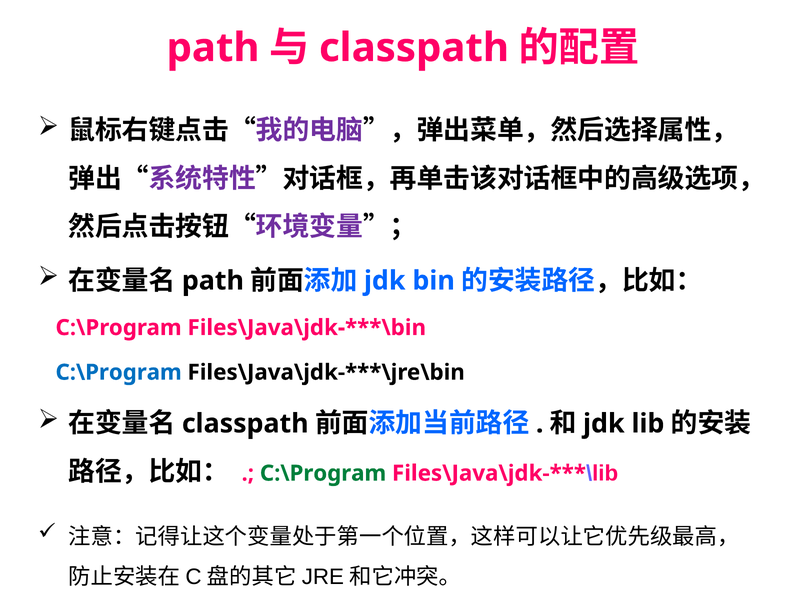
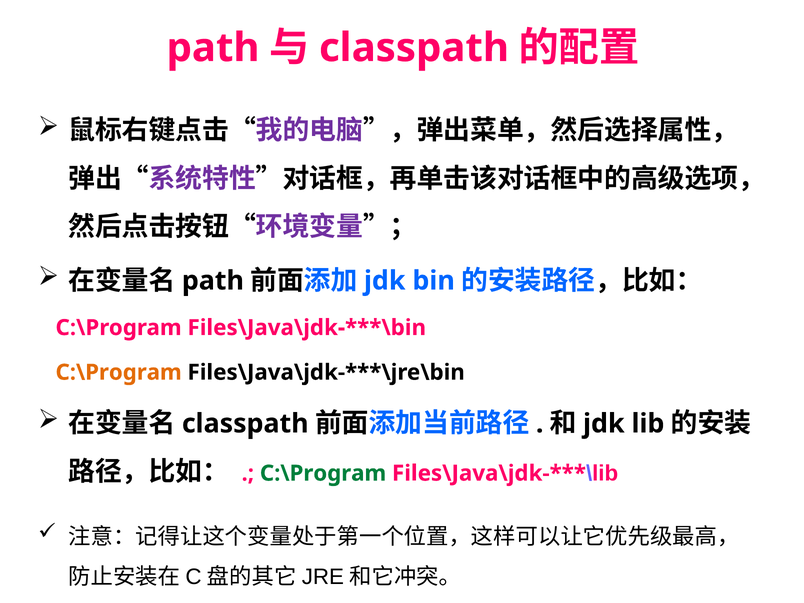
C:\Program colour: blue -> orange (119, 372)
